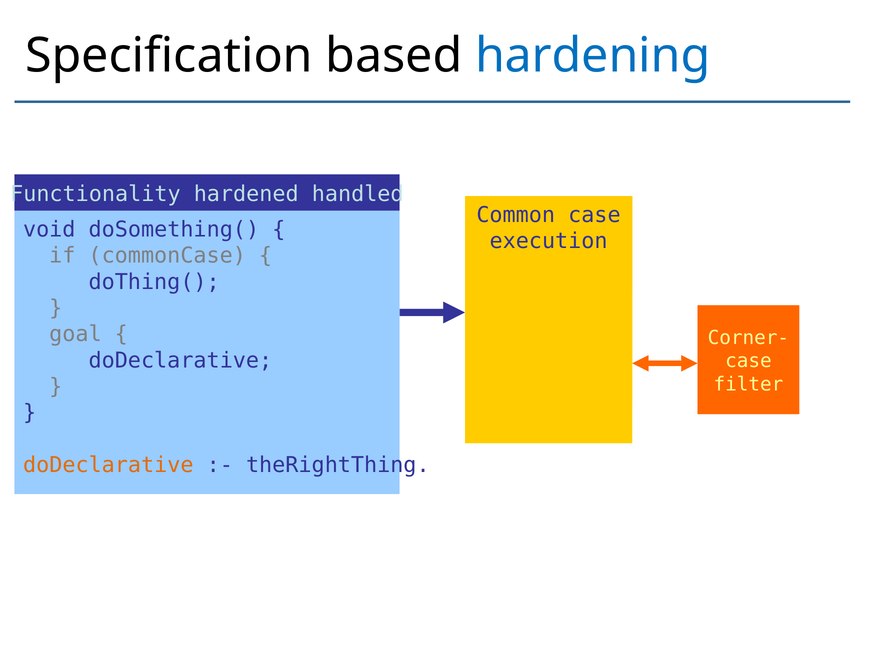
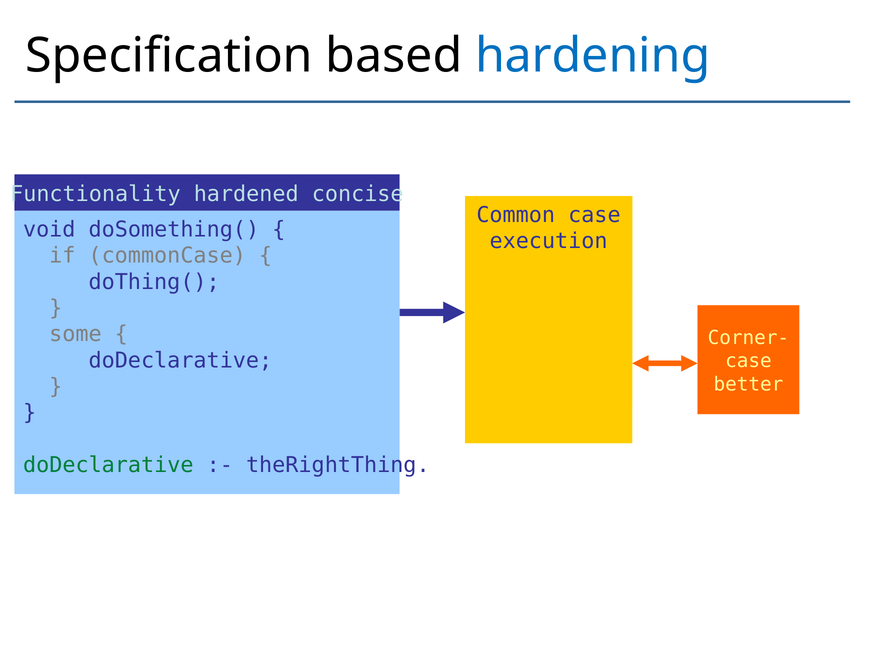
handled: handled -> concise (358, 194)
goal: goal -> some (75, 334)
filter: filter -> better (748, 384)
doDeclarative colour: orange -> green (108, 465)
